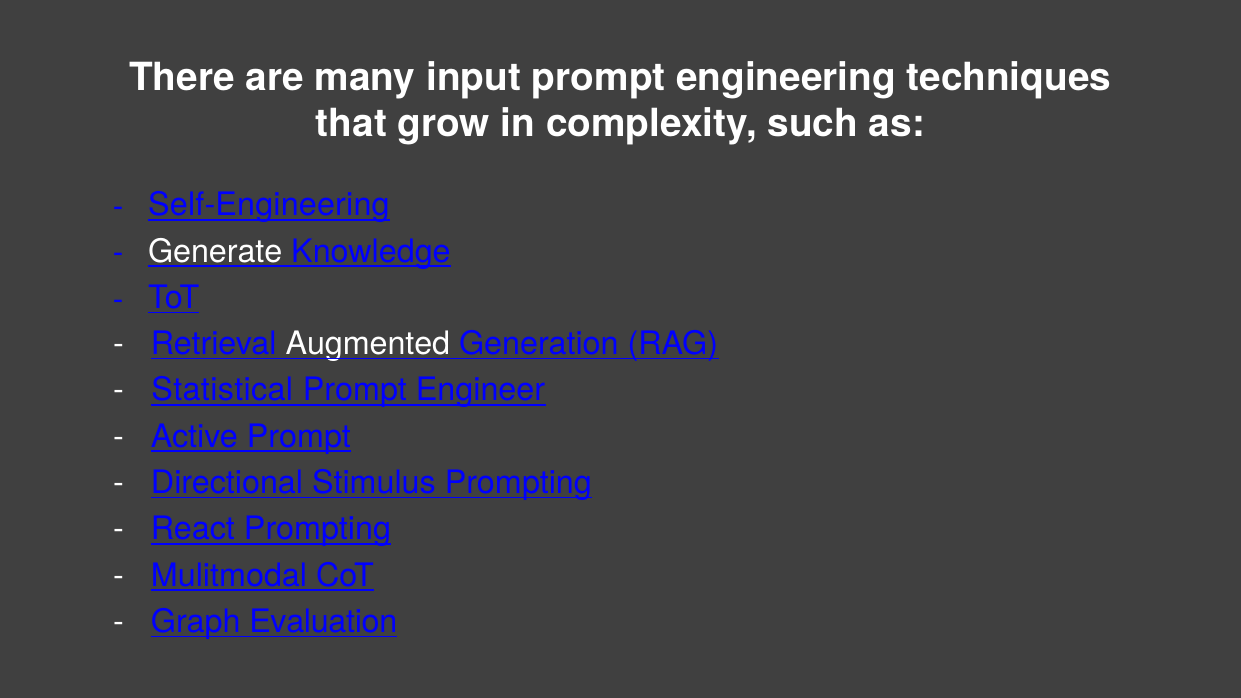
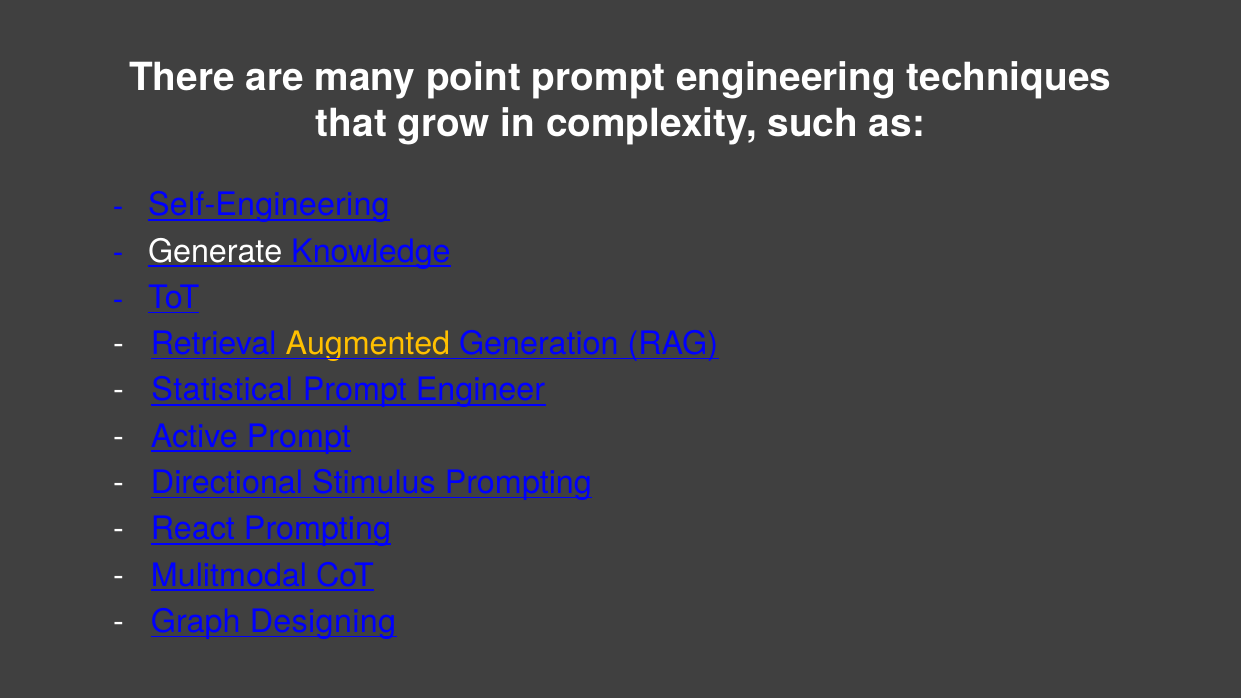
input: input -> point (474, 78)
Augmented colour: white -> yellow (368, 344)
Evaluation: Evaluation -> Designing (323, 622)
